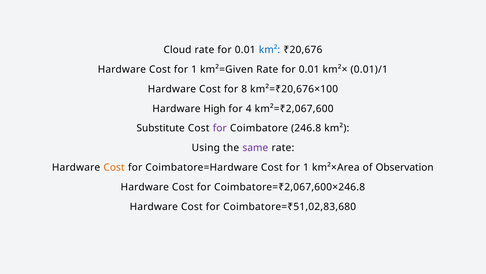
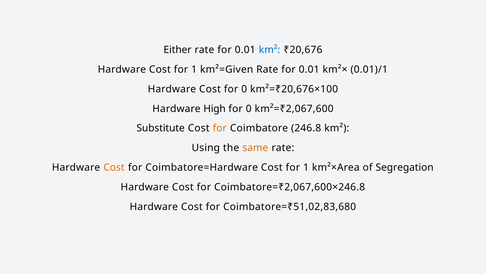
Cloud: Cloud -> Either (178, 50)
Cost for 8: 8 -> 0 (244, 89)
4: 4 -> 0 (249, 108)
for colour: purple -> orange (220, 128)
same colour: purple -> orange (255, 148)
Observation: Observation -> Segregation (405, 167)
